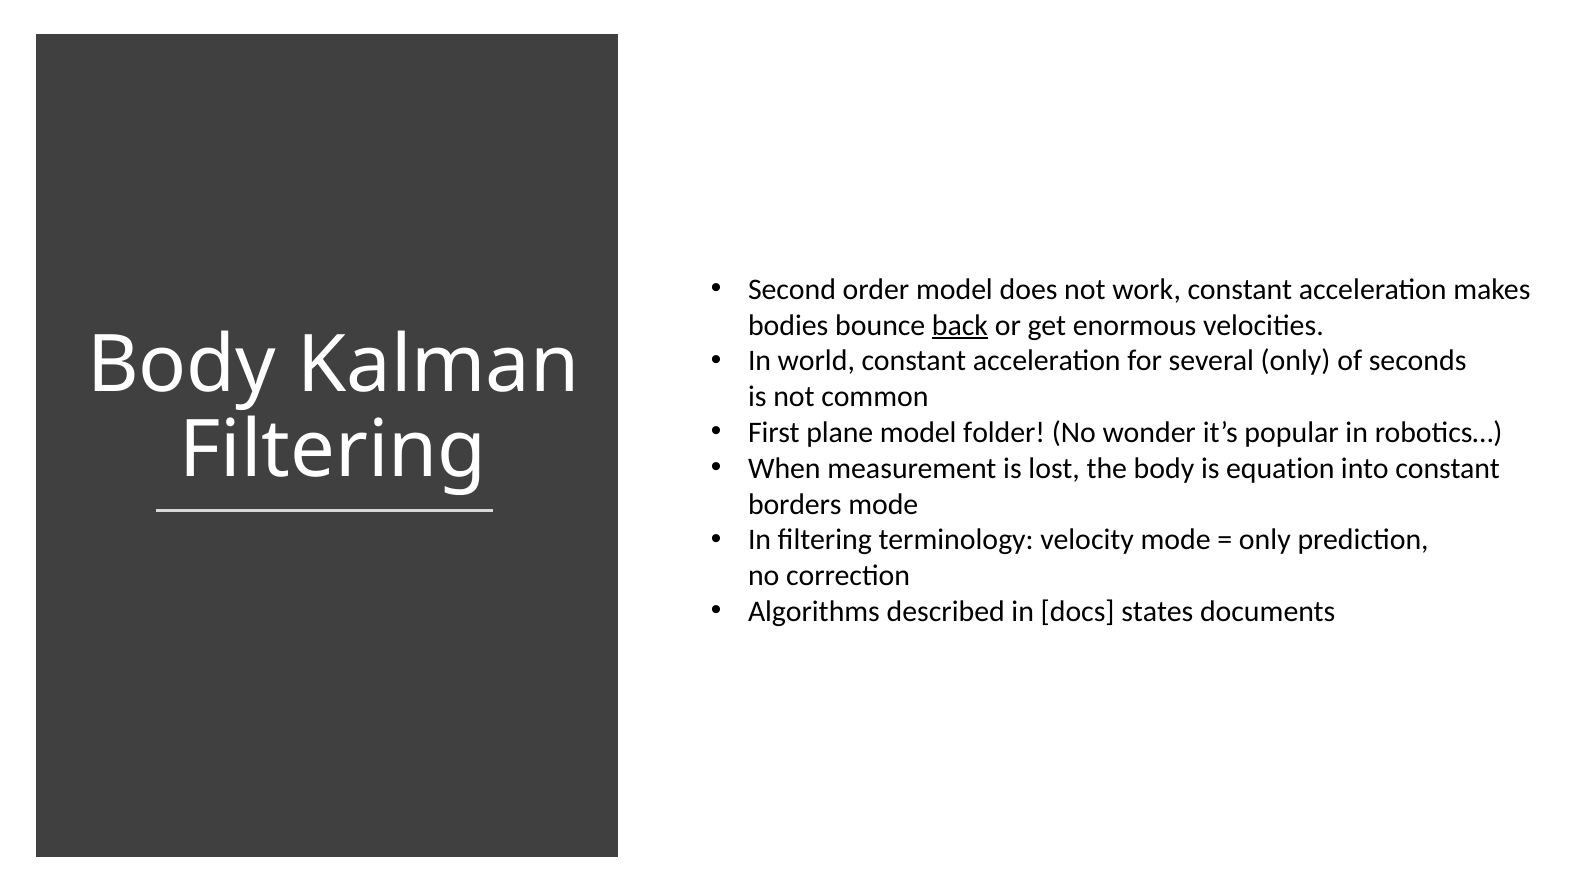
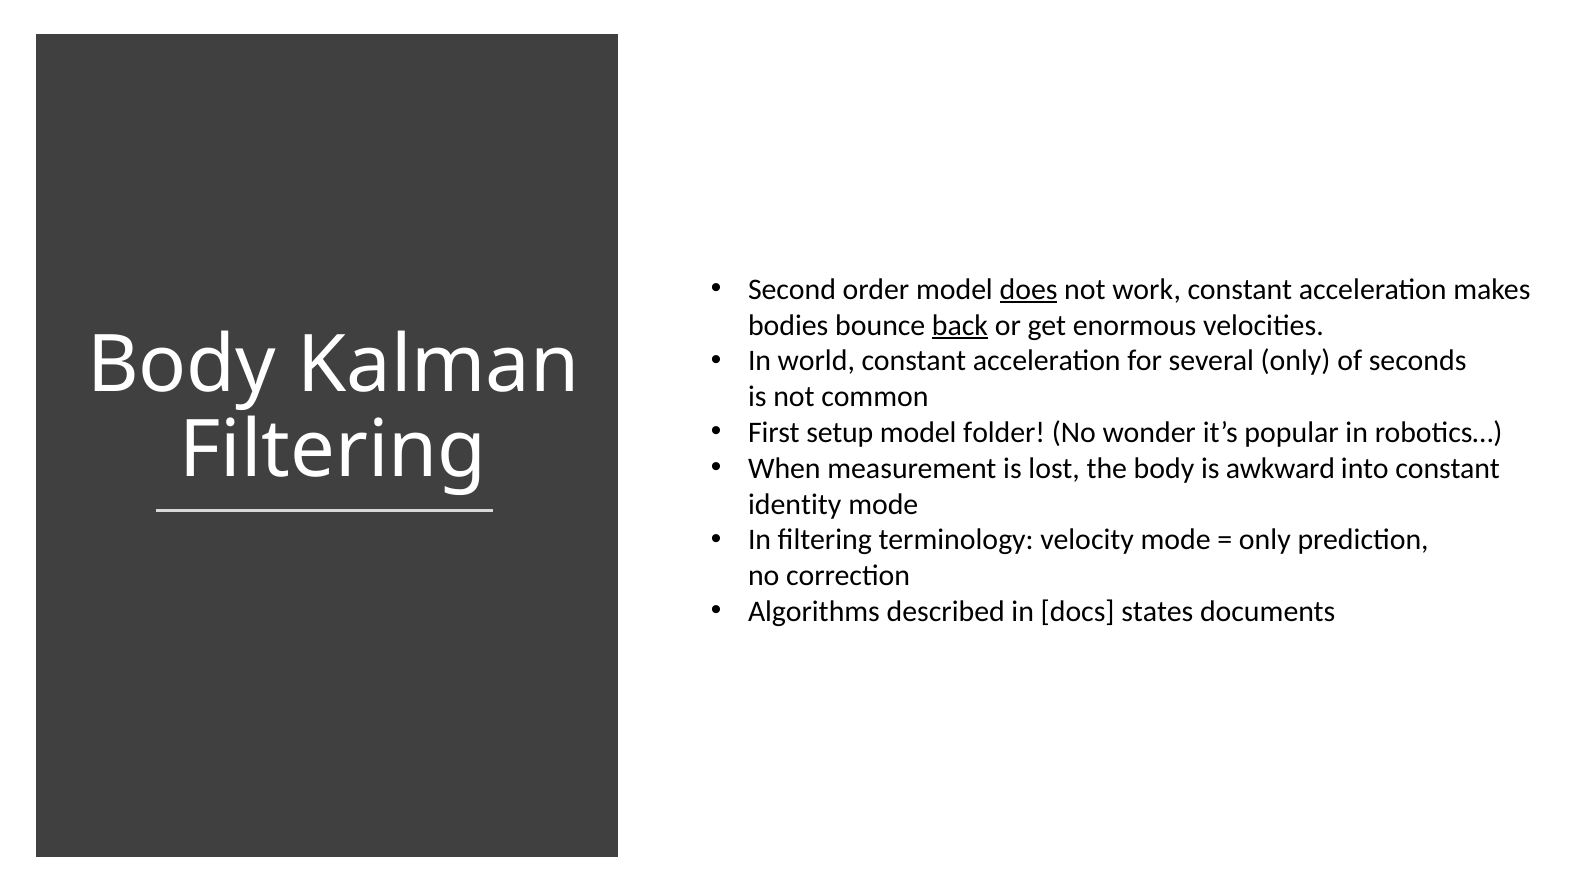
does underline: none -> present (1029, 290)
plane: plane -> setup (840, 433)
equation: equation -> awkward (1280, 469)
borders: borders -> identity (795, 505)
